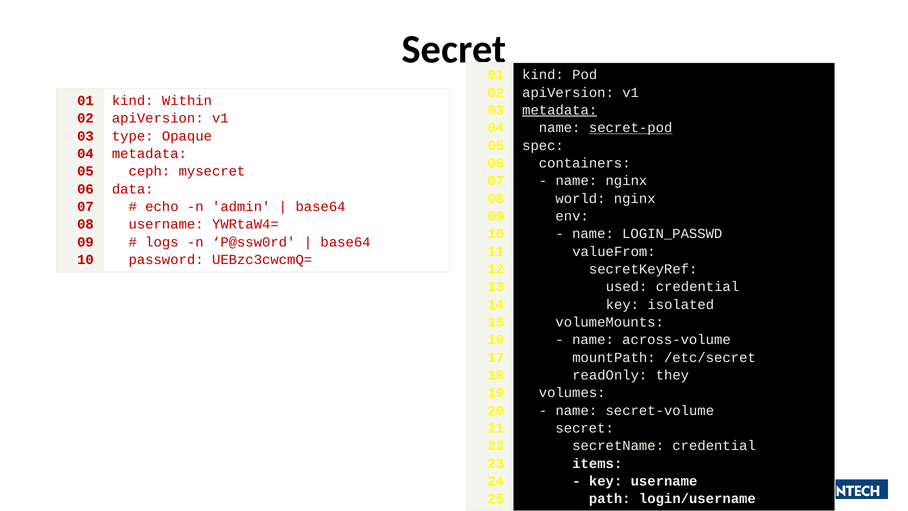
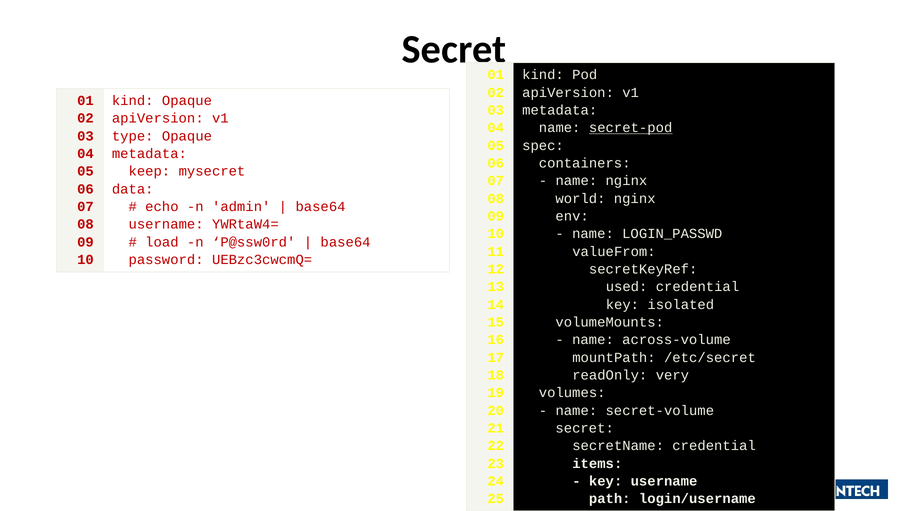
kind Within: Within -> Opaque (187, 101)
metadata underline: present -> none (560, 110)
ceph: ceph -> keep (149, 171)
logs: logs -> load (162, 242)
they: they -> very (672, 375)
